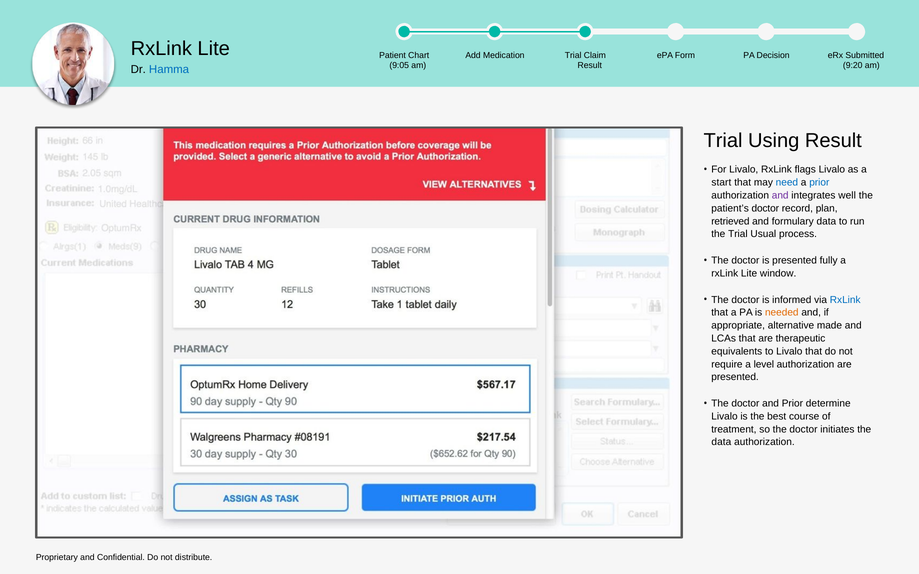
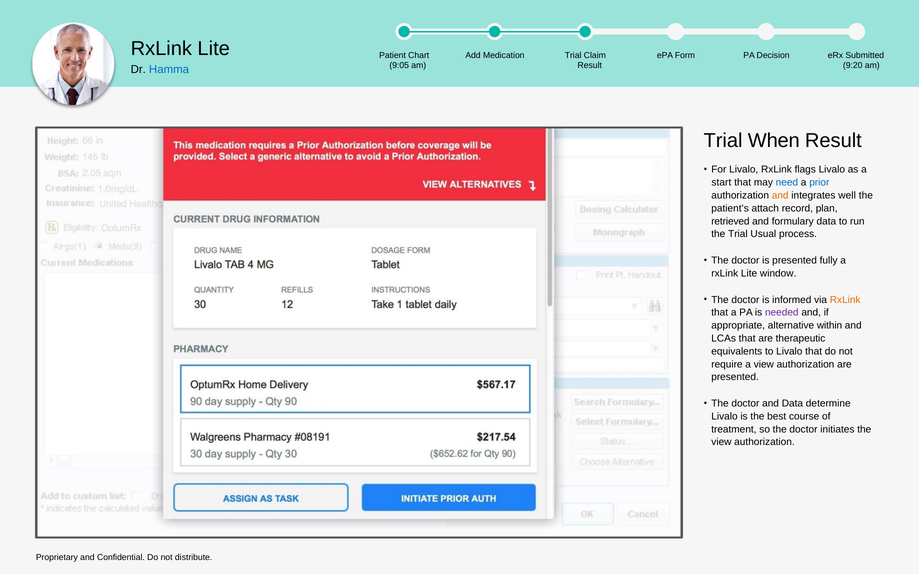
Using: Using -> When (774, 141)
and colour: purple -> orange (780, 196)
patient’s doctor: doctor -> attach (765, 208)
RxLink colour: blue -> orange (845, 300)
needed colour: orange -> purple (782, 313)
made: made -> within (830, 326)
a level: level -> view (764, 364)
and Prior: Prior -> Data (792, 404)
data: data -> view (721, 442)
